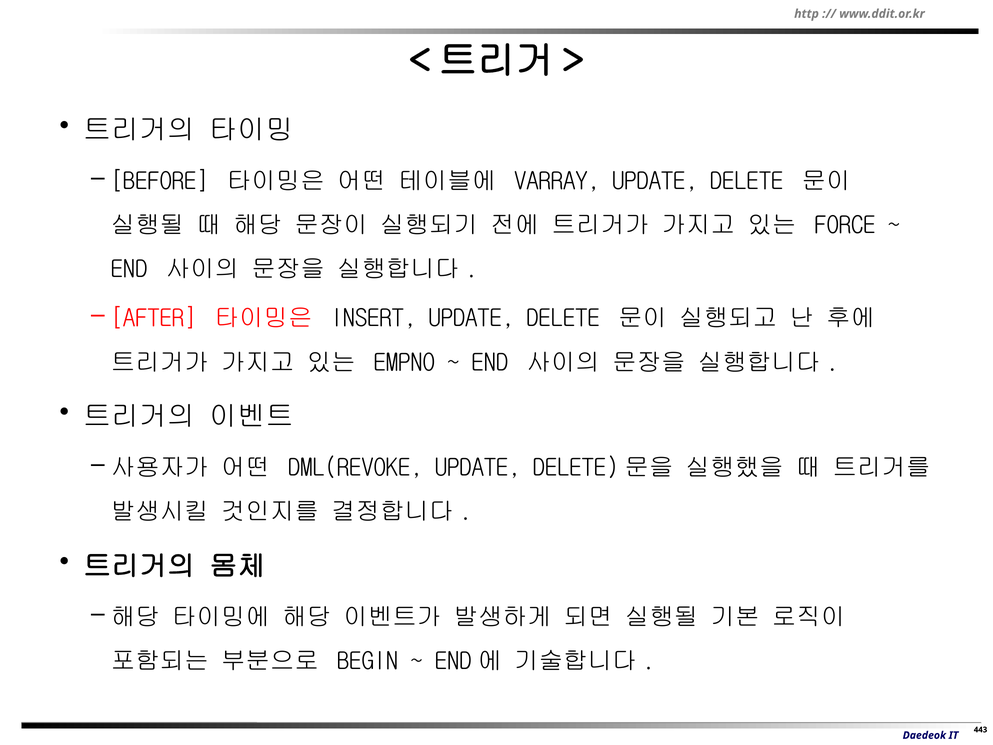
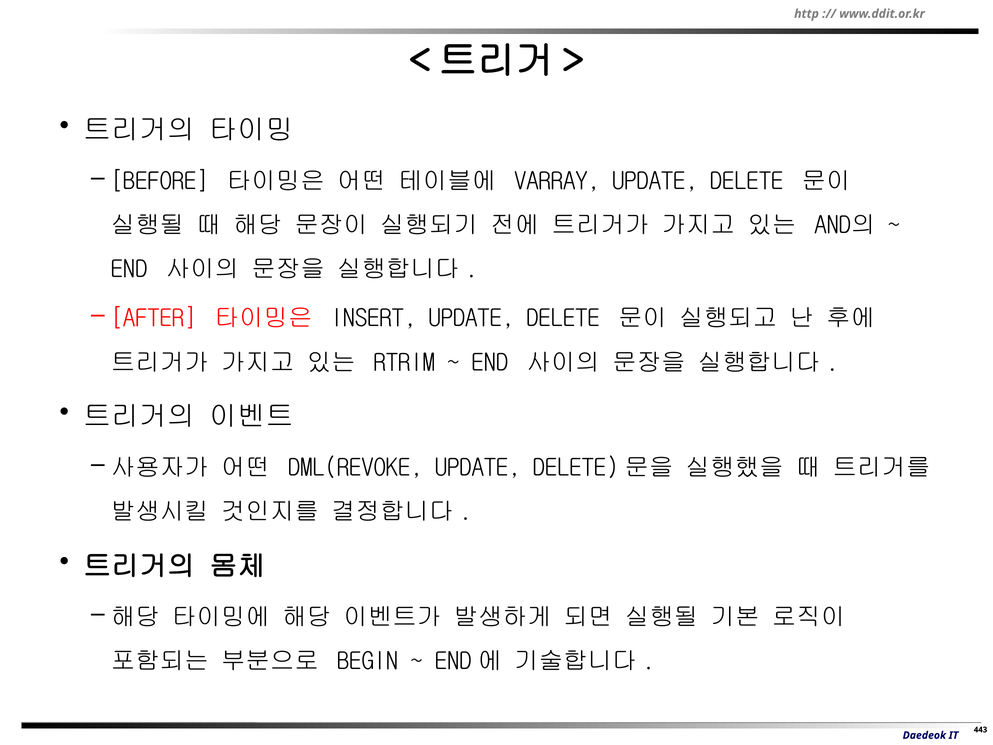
FORCE: FORCE -> AND의 (845, 225)
EMPNO: EMPNO -> RTRIM (404, 362)
